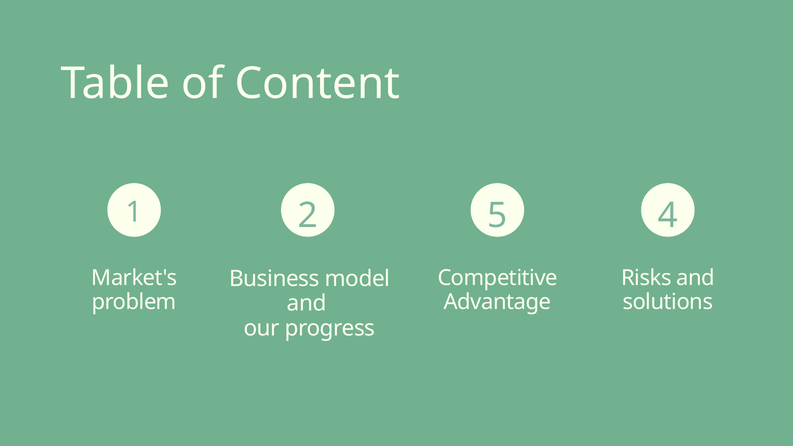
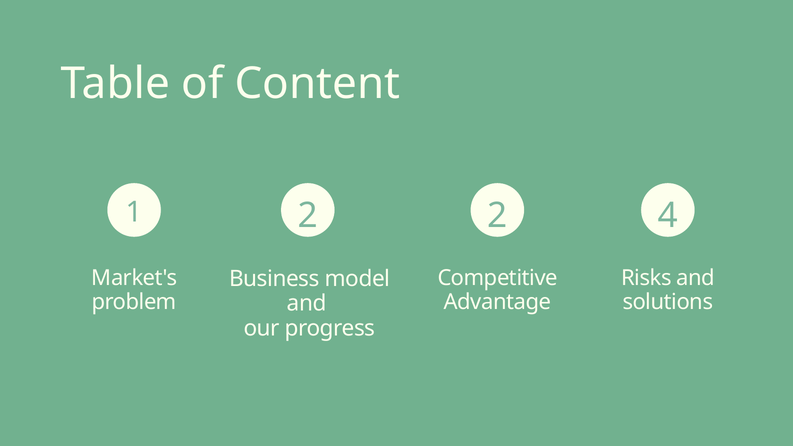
2 5: 5 -> 2 (497, 216)
